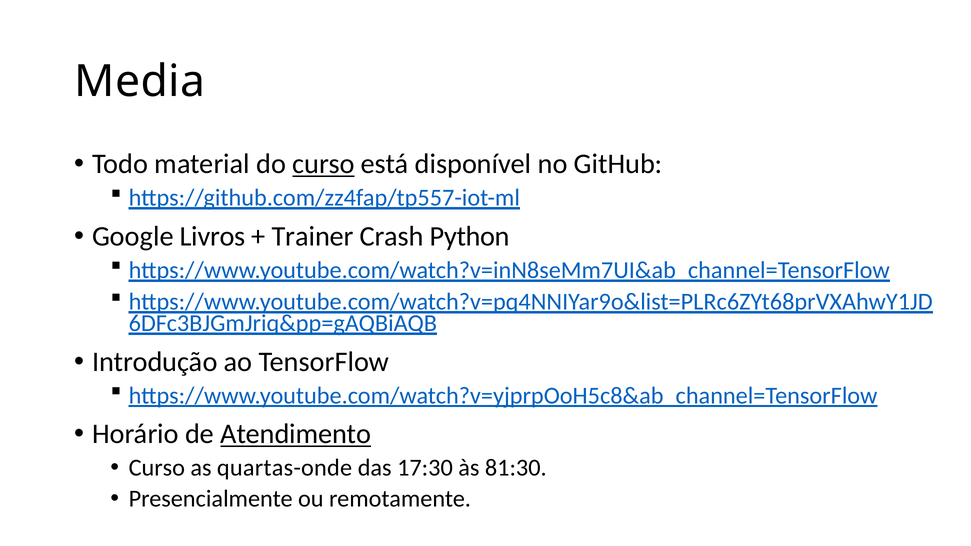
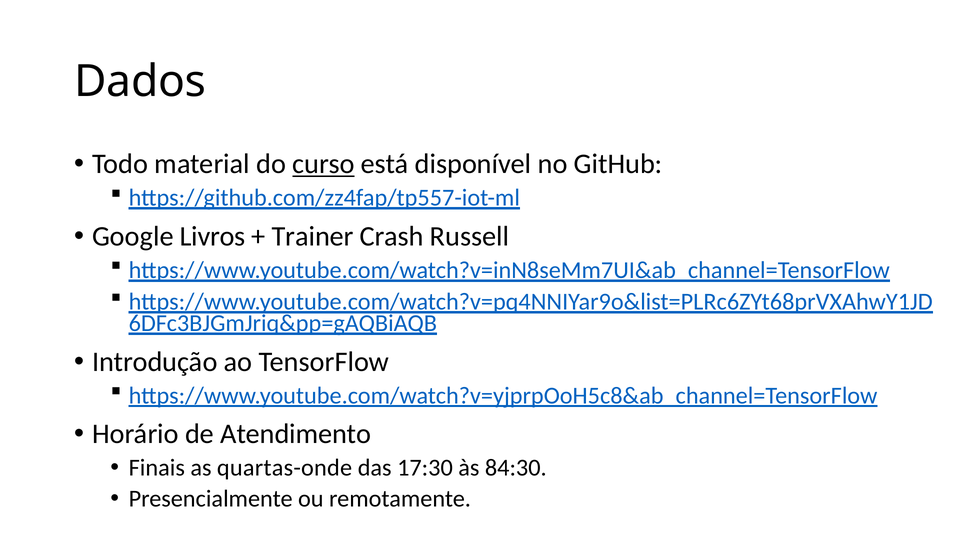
Media: Media -> Dados (140, 82)
Python: Python -> Russell (470, 236)
Atendimento underline: present -> none (296, 434)
Curso: Curso -> Finais (157, 468)
81:30: 81:30 -> 84:30 (516, 468)
